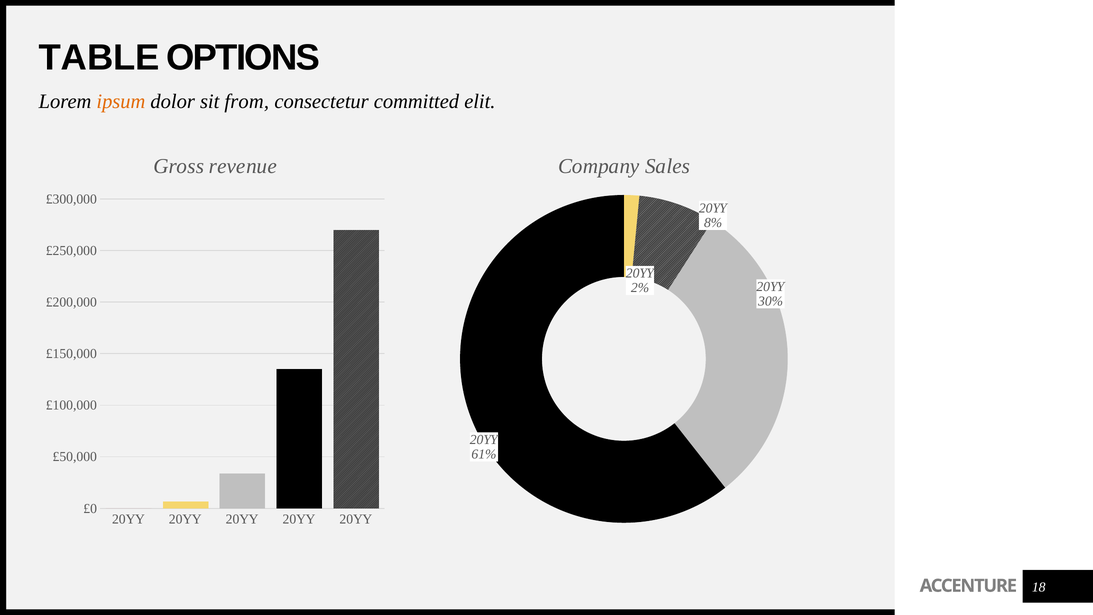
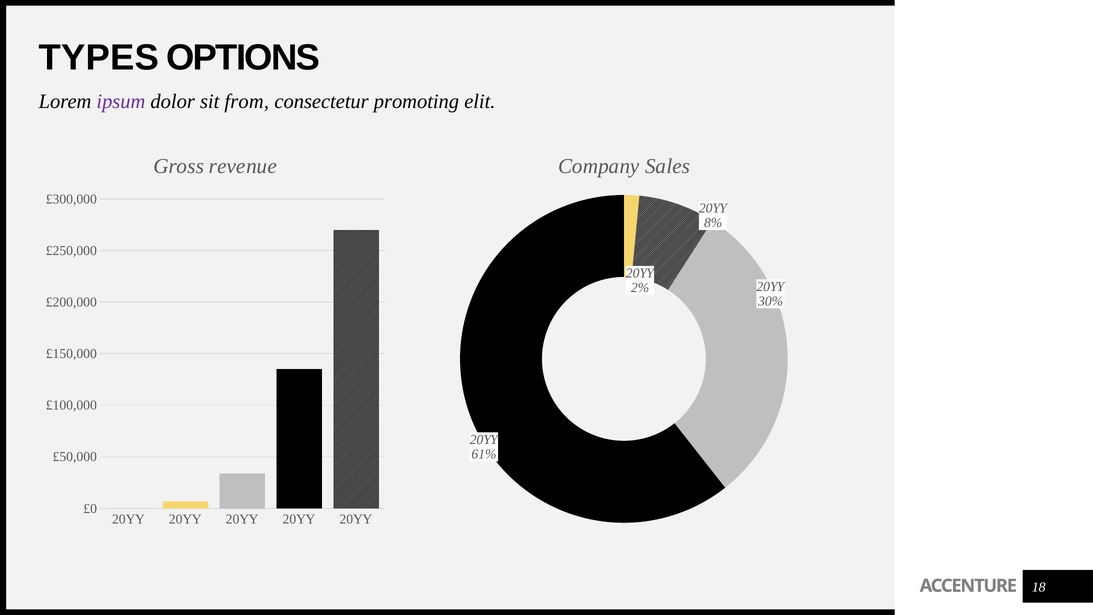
TABLE: TABLE -> TYPES (99, 58)
ipsum colour: orange -> purple (121, 101)
committed: committed -> promoting (416, 101)
